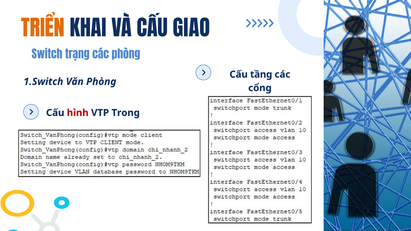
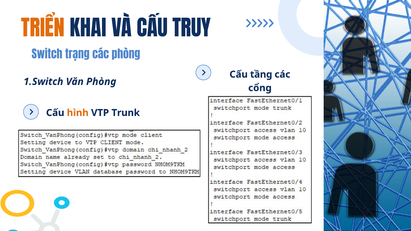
GIAO: GIAO -> TRUY (192, 29)
hình colour: red -> orange (78, 113)
Trong: Trong -> Trunk (126, 113)
